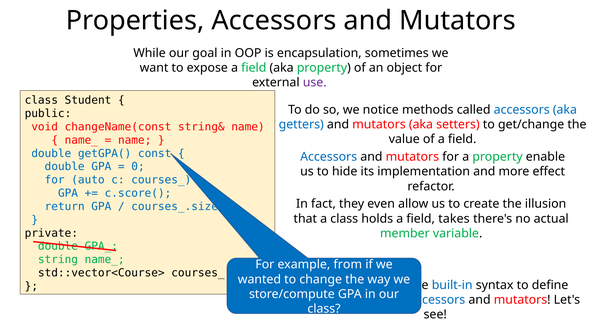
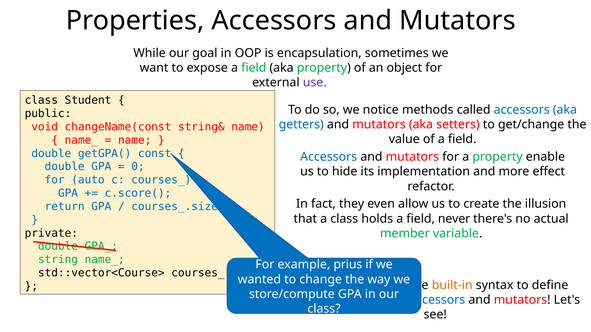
takes: takes -> never (454, 219)
from: from -> prius (348, 265)
built-in colour: blue -> orange (452, 285)
